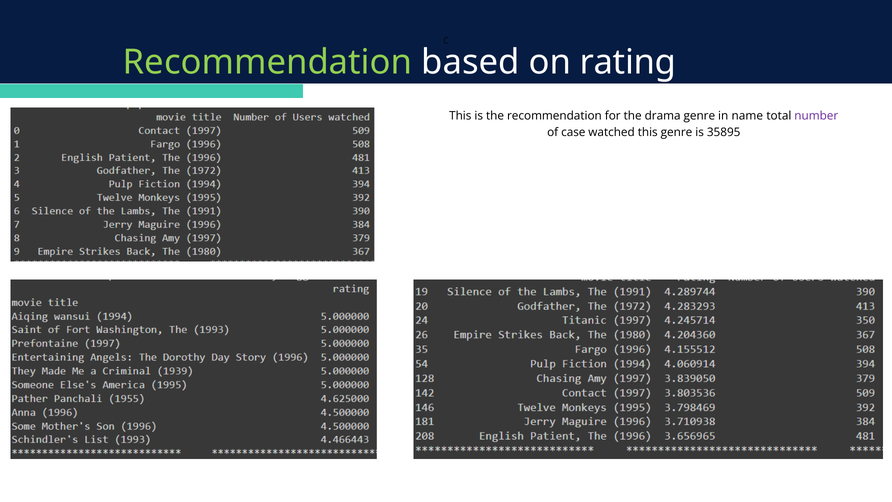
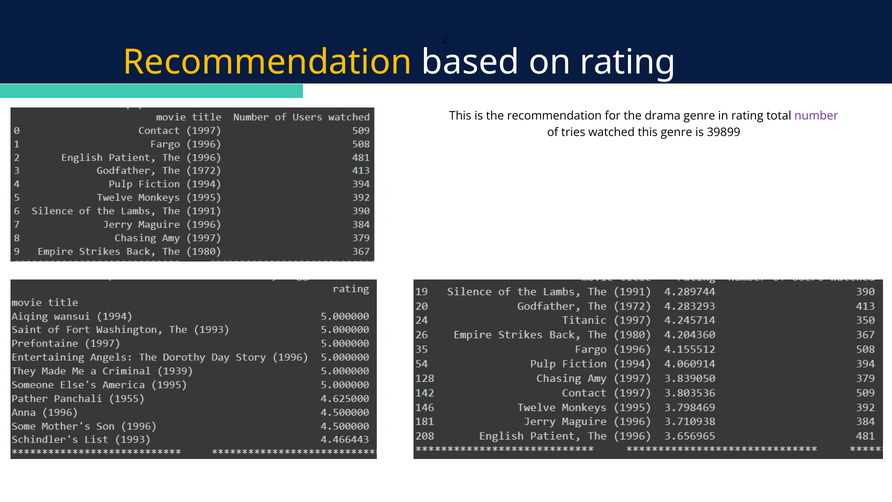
Recommendation colour: light green -> yellow (268, 62)
in name: name -> rating (747, 116)
case: case -> tries (573, 132)
35895: 35895 -> 39899 (724, 132)
